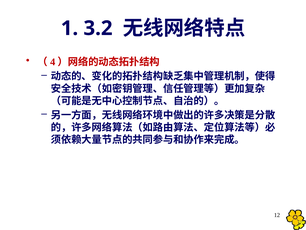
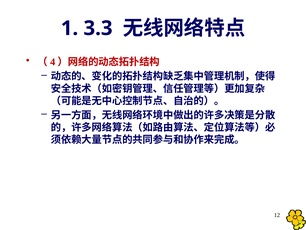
3.2: 3.2 -> 3.3 (98, 28)
